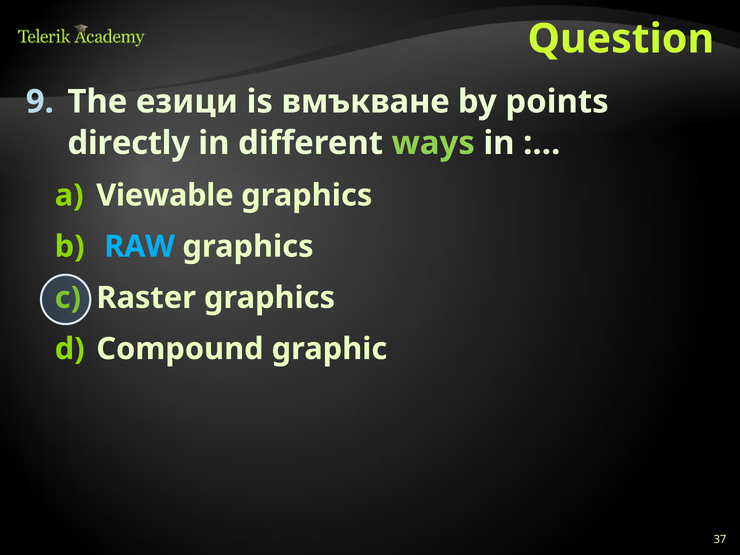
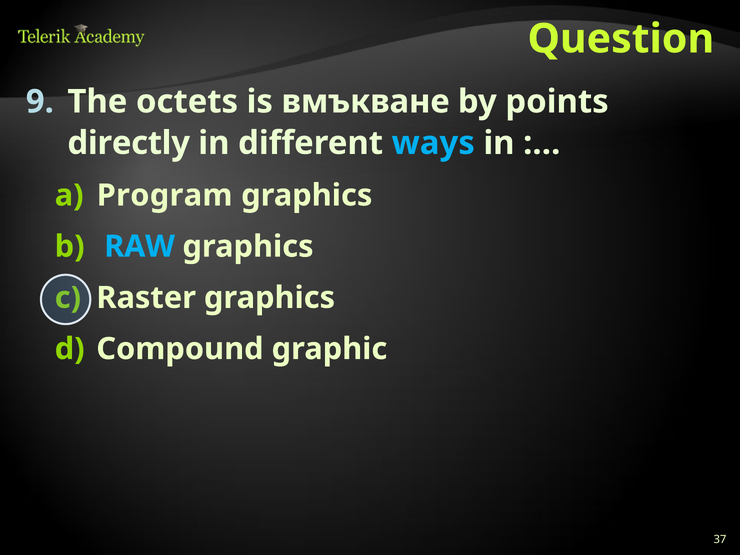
езици: езици -> octets (187, 102)
ways colour: light green -> light blue (433, 143)
Viewable: Viewable -> Program (165, 195)
